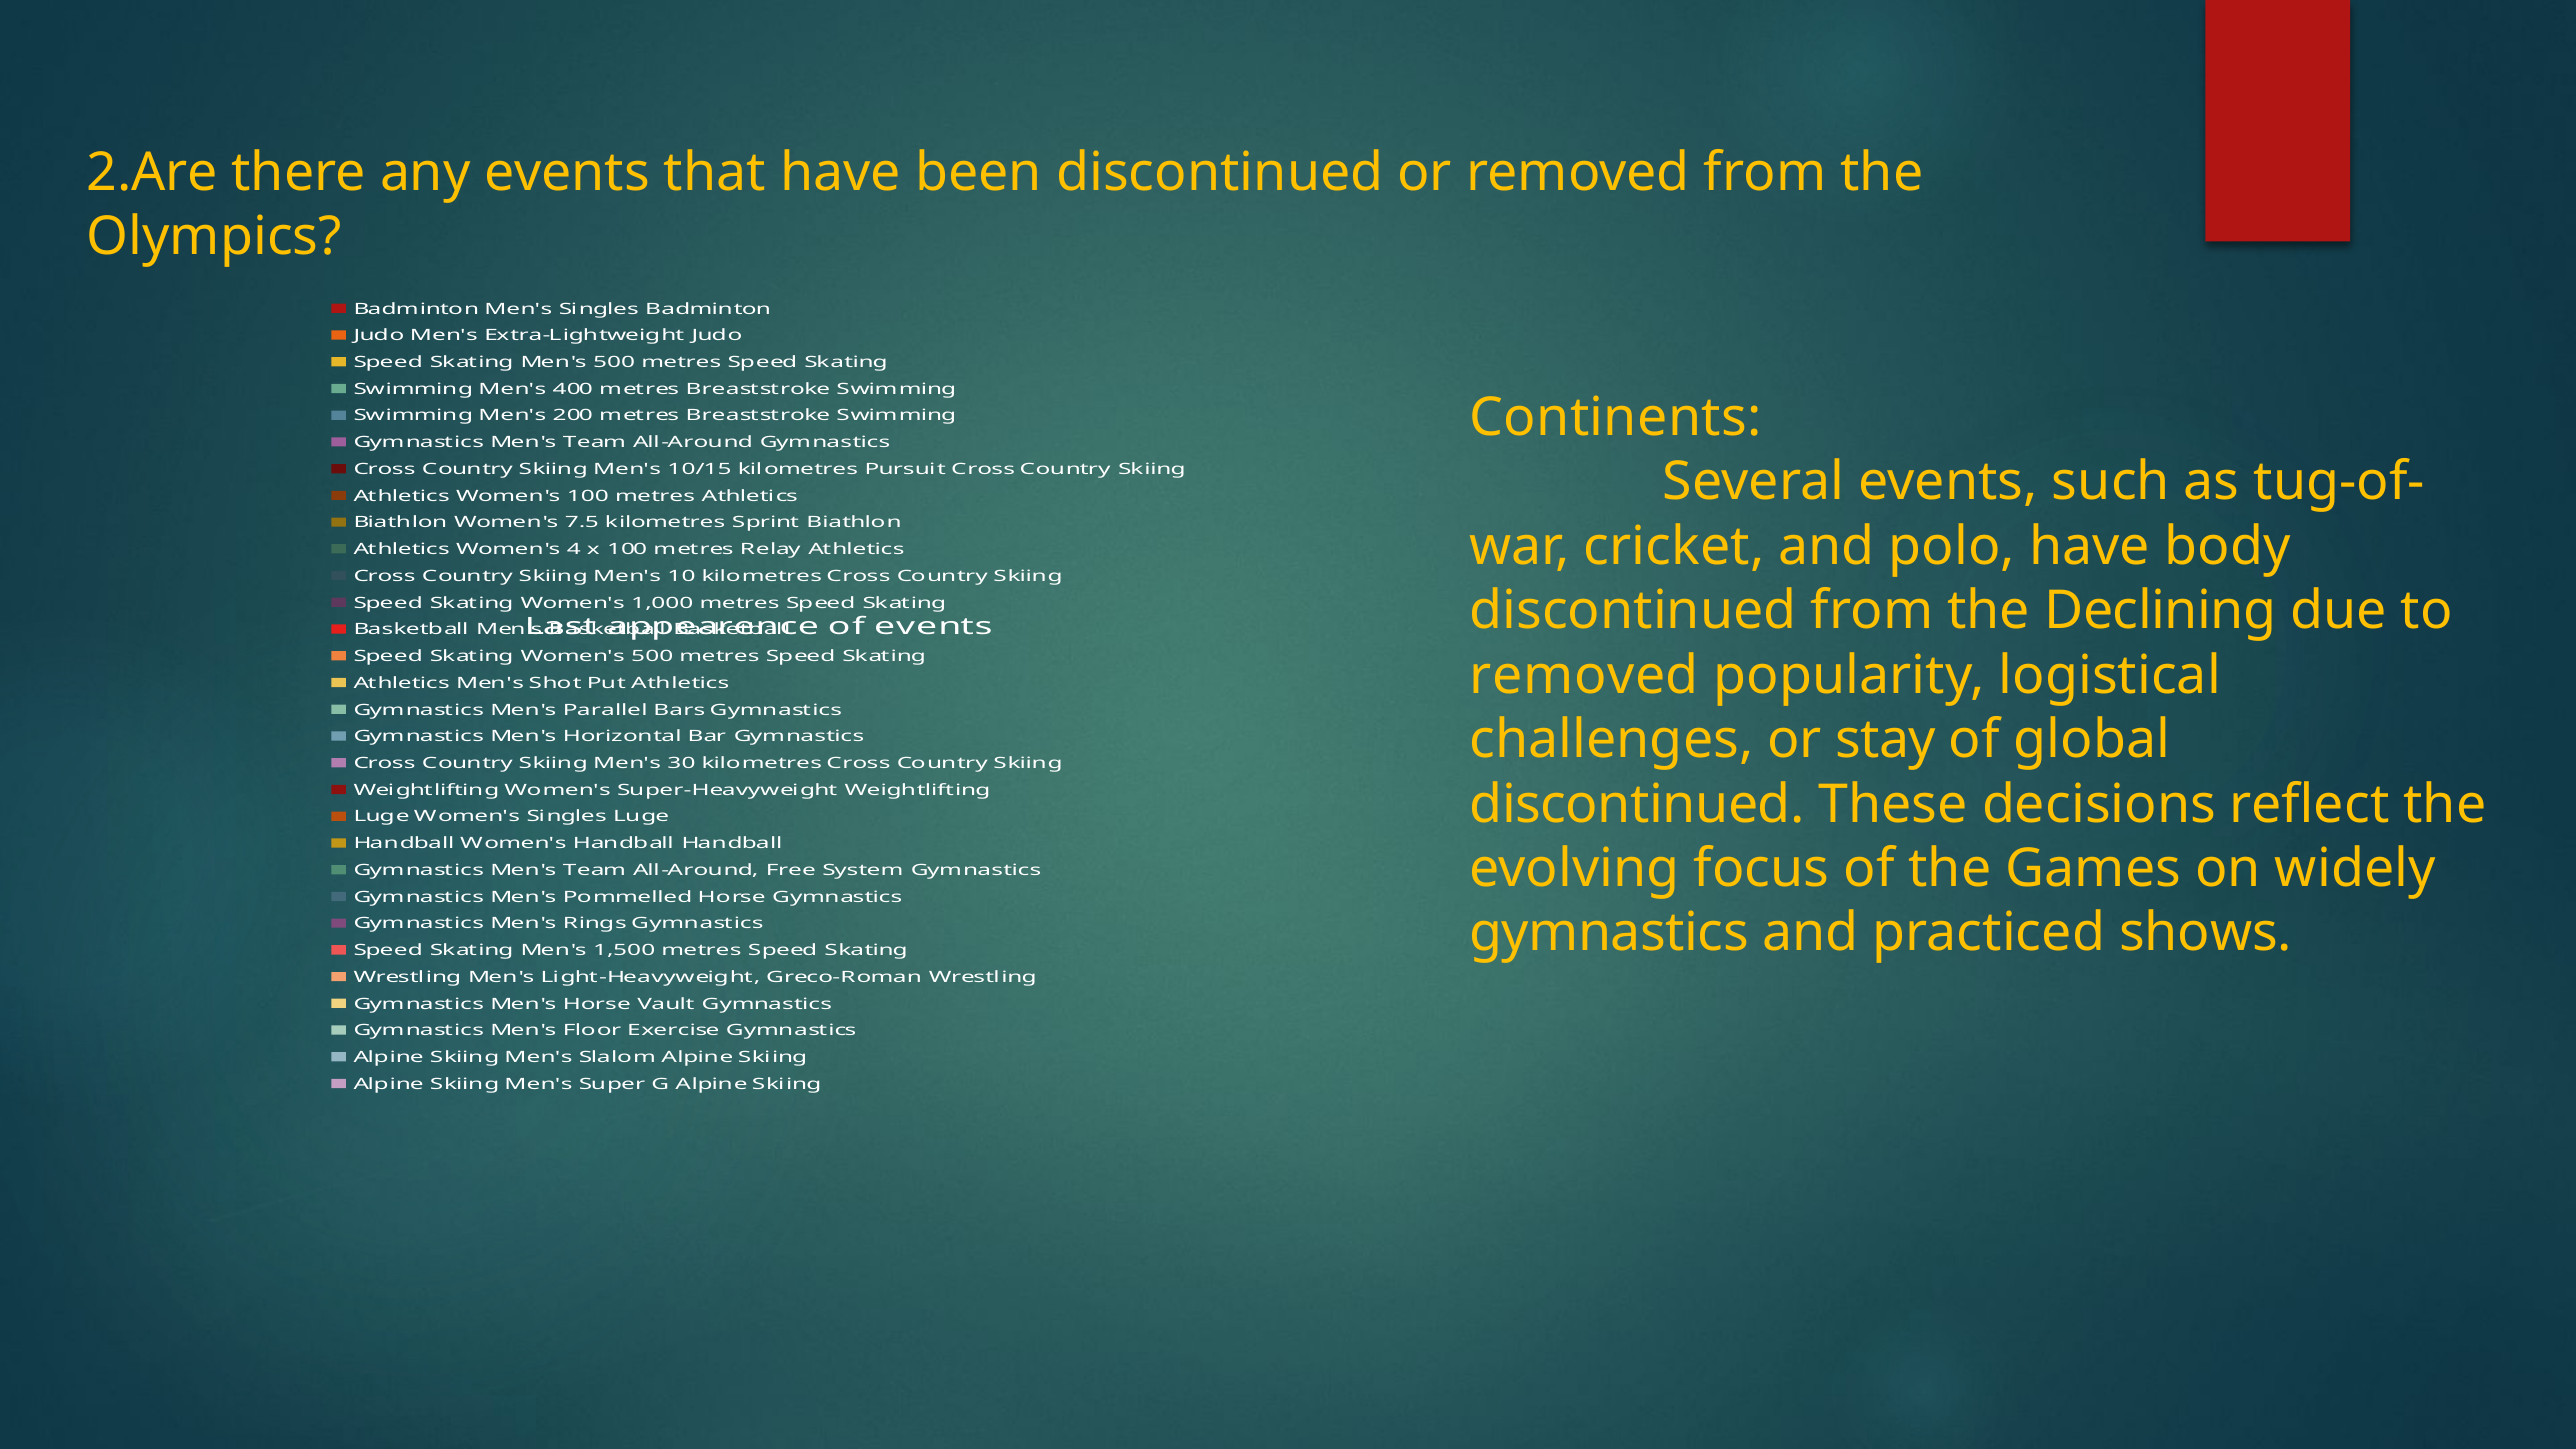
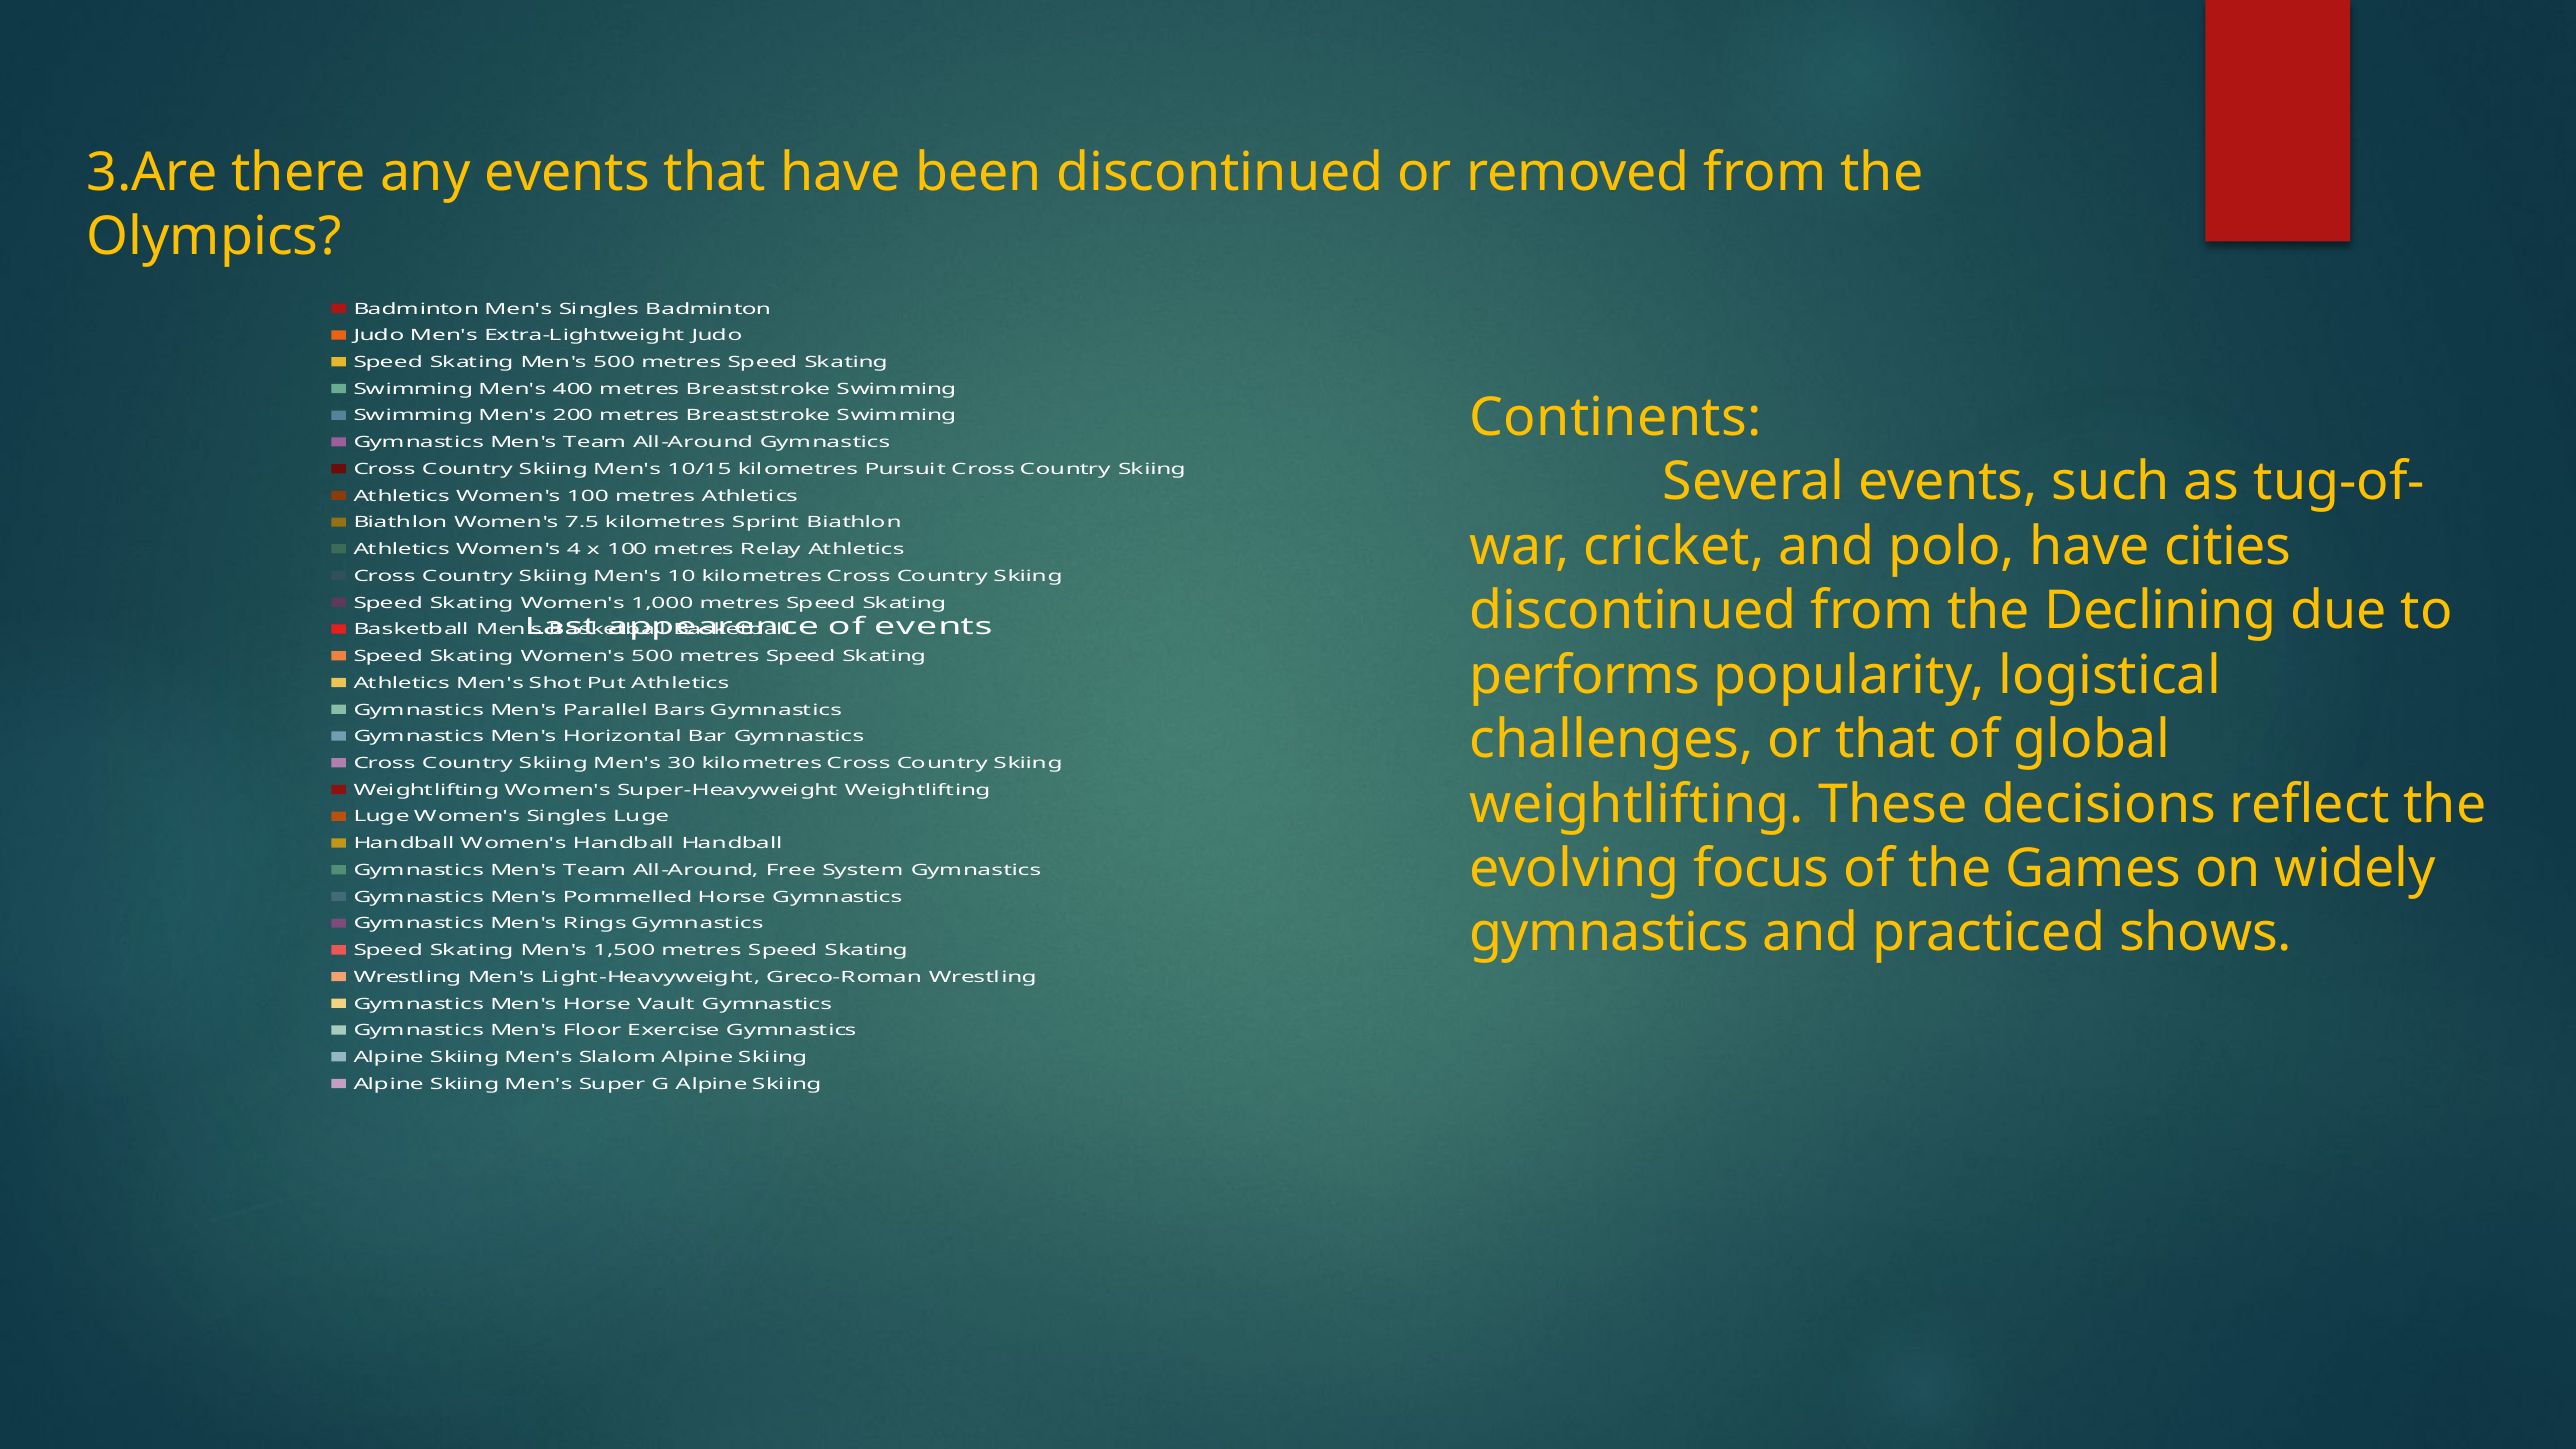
2.Are: 2.Are -> 3.Are (152, 173)
body: body -> cities (2228, 547)
removed: removed -> performs (1585, 676)
or stay: stay -> that (1886, 740)
discontinued: discontinued -> weightlifting (1637, 804)
